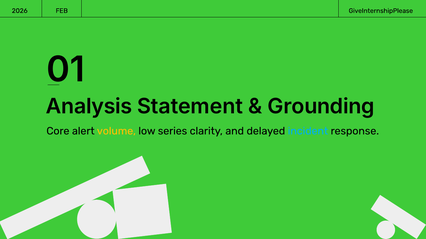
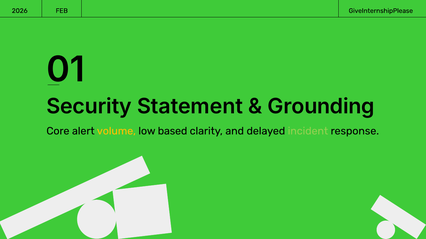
Analysis: Analysis -> Security (89, 107)
series: series -> based (173, 131)
incident colour: light blue -> light green (308, 131)
